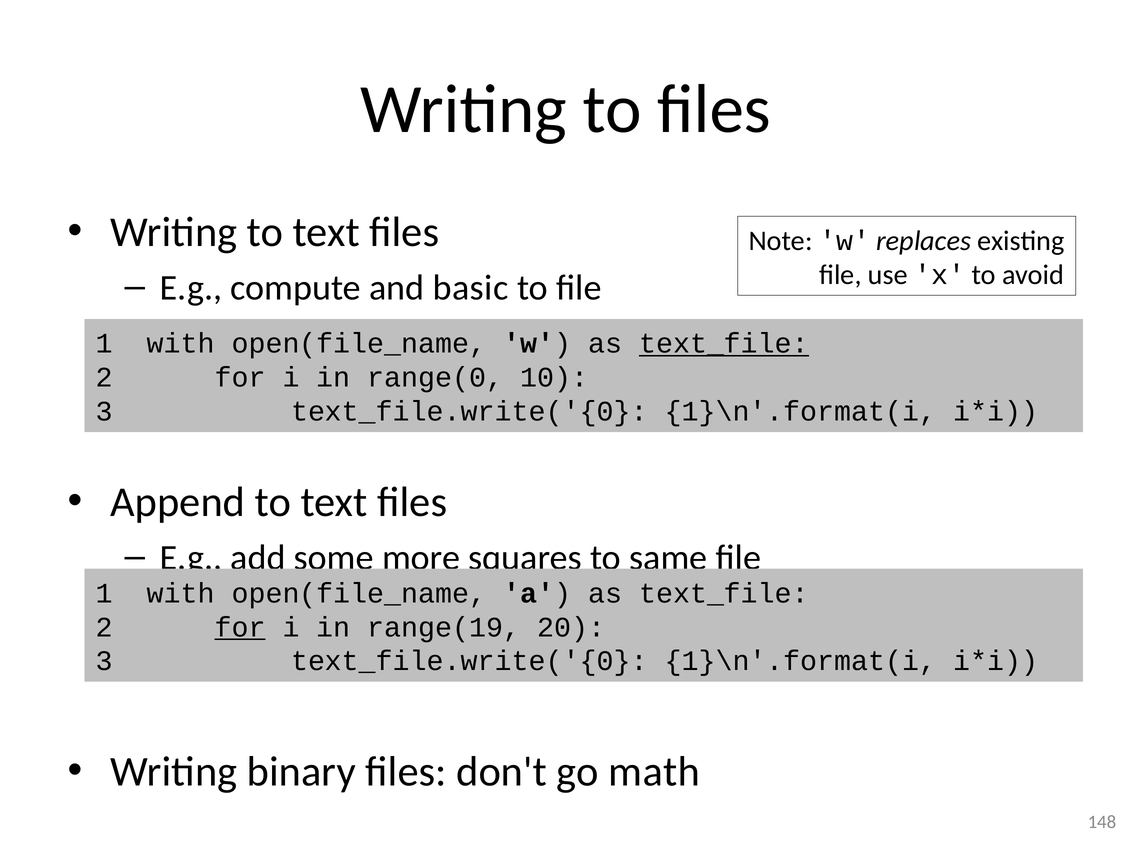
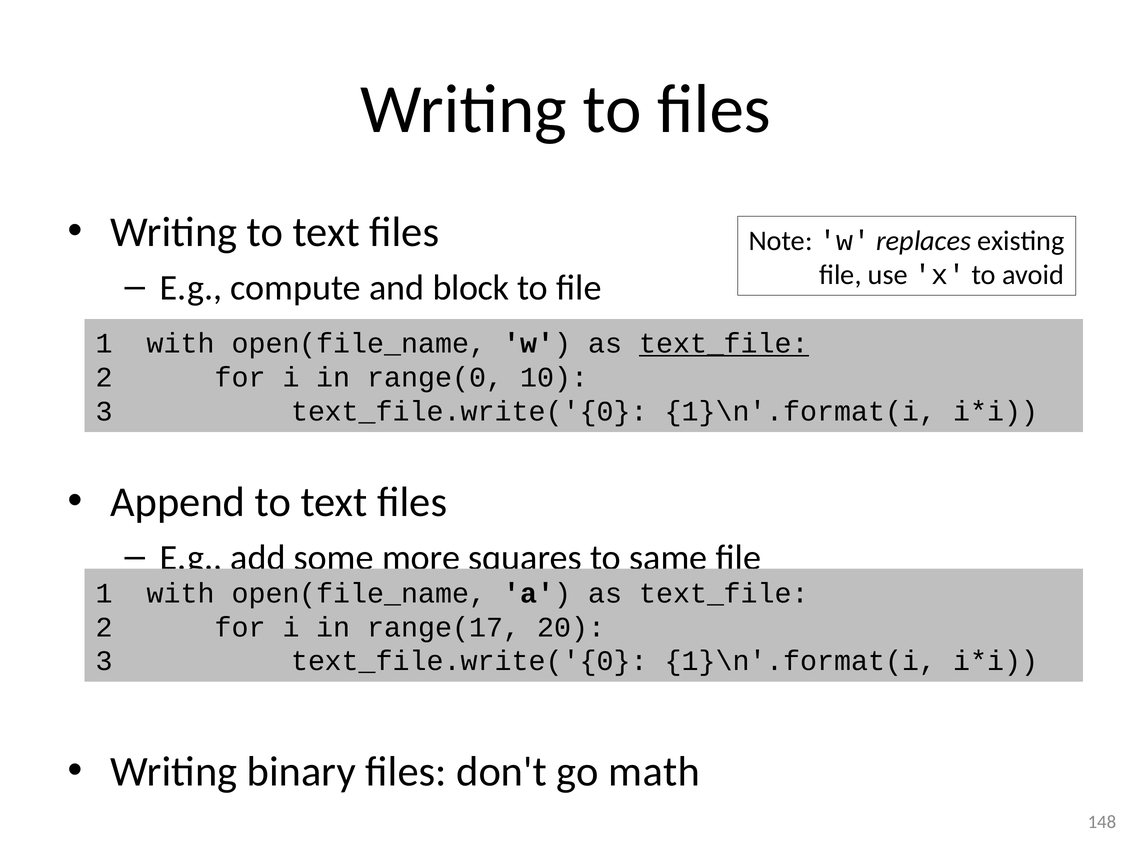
basic: basic -> block (471, 288)
for underline: present -> none (240, 627)
range(19: range(19 -> range(17 (444, 627)
